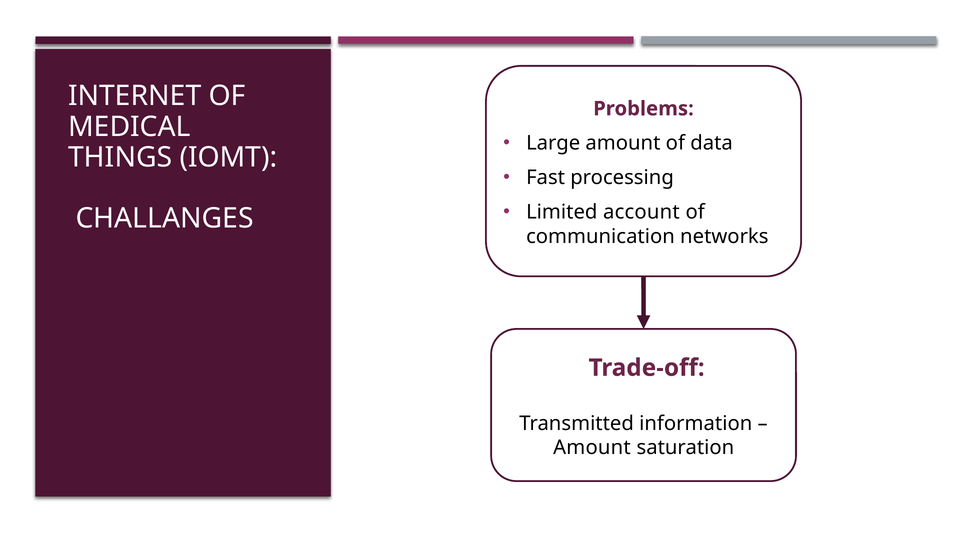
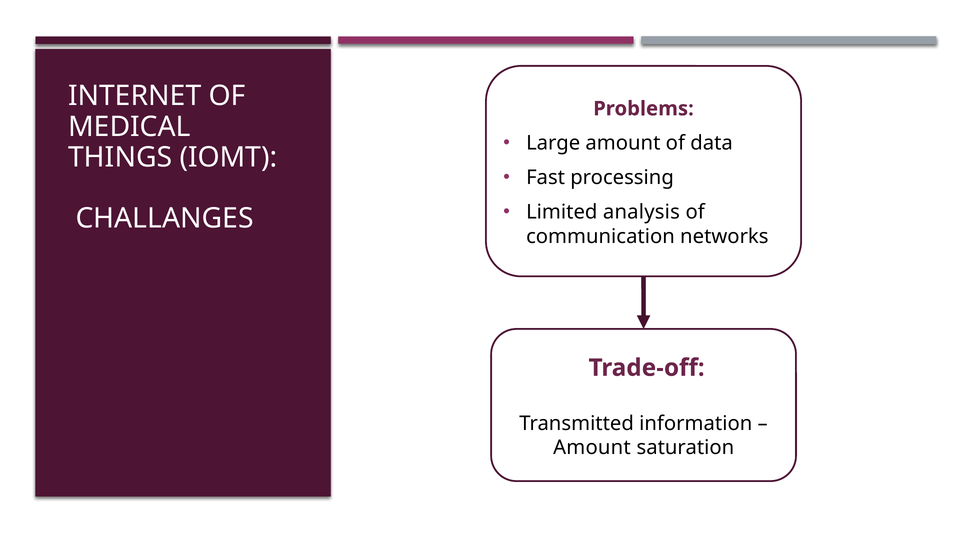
account: account -> analysis (641, 212)
